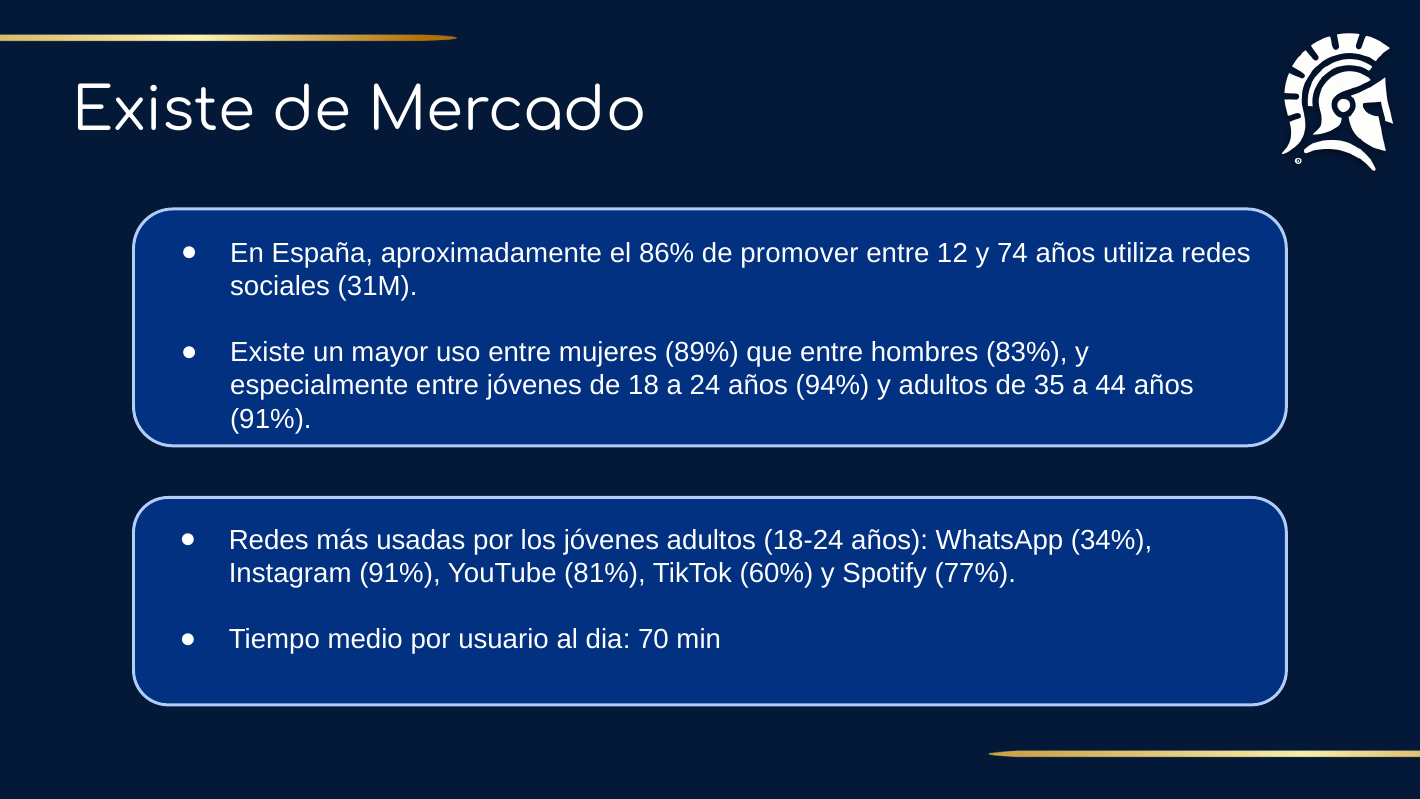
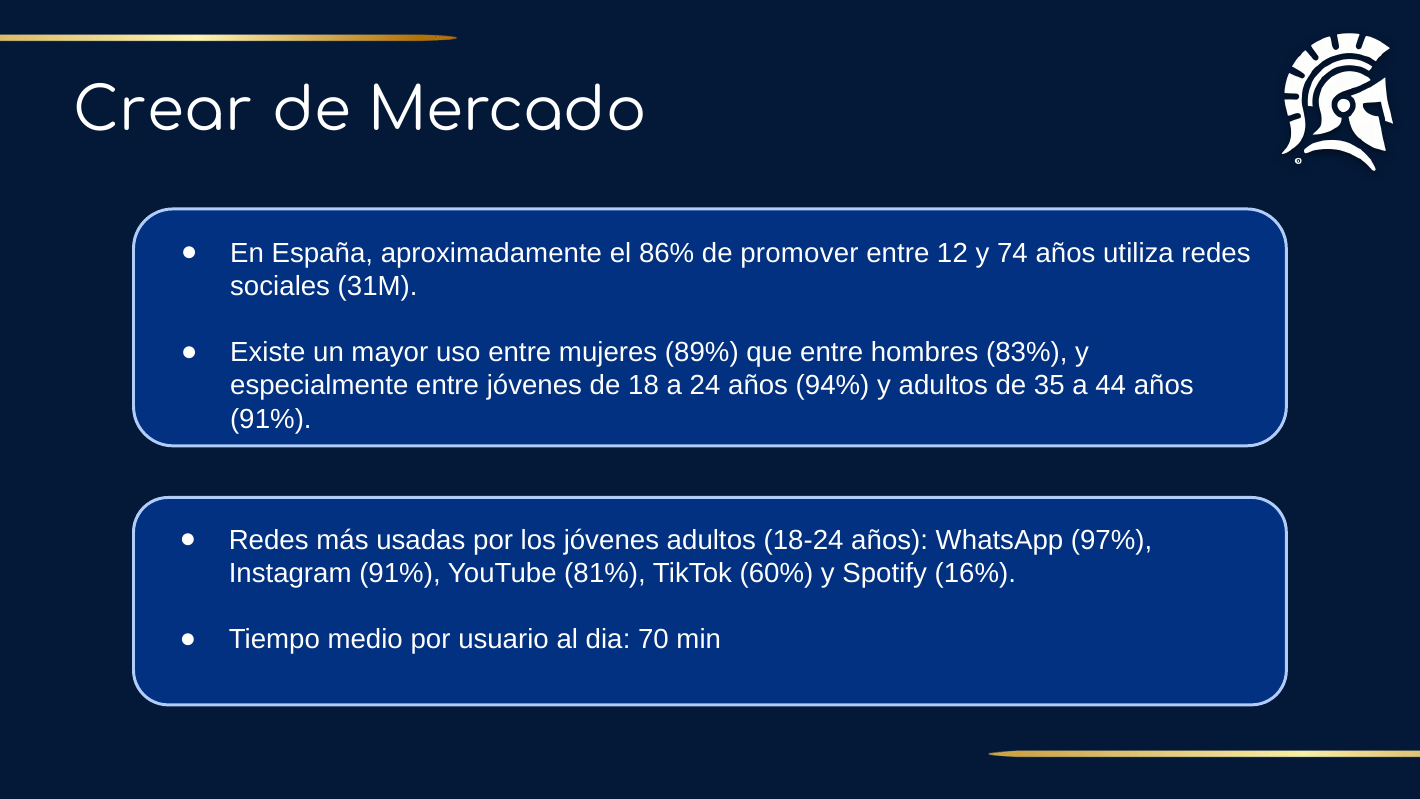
Existe: Existe -> Crear (163, 110)
34%: 34% -> 97% (1112, 540)
77%: 77% -> 16% (975, 573)
